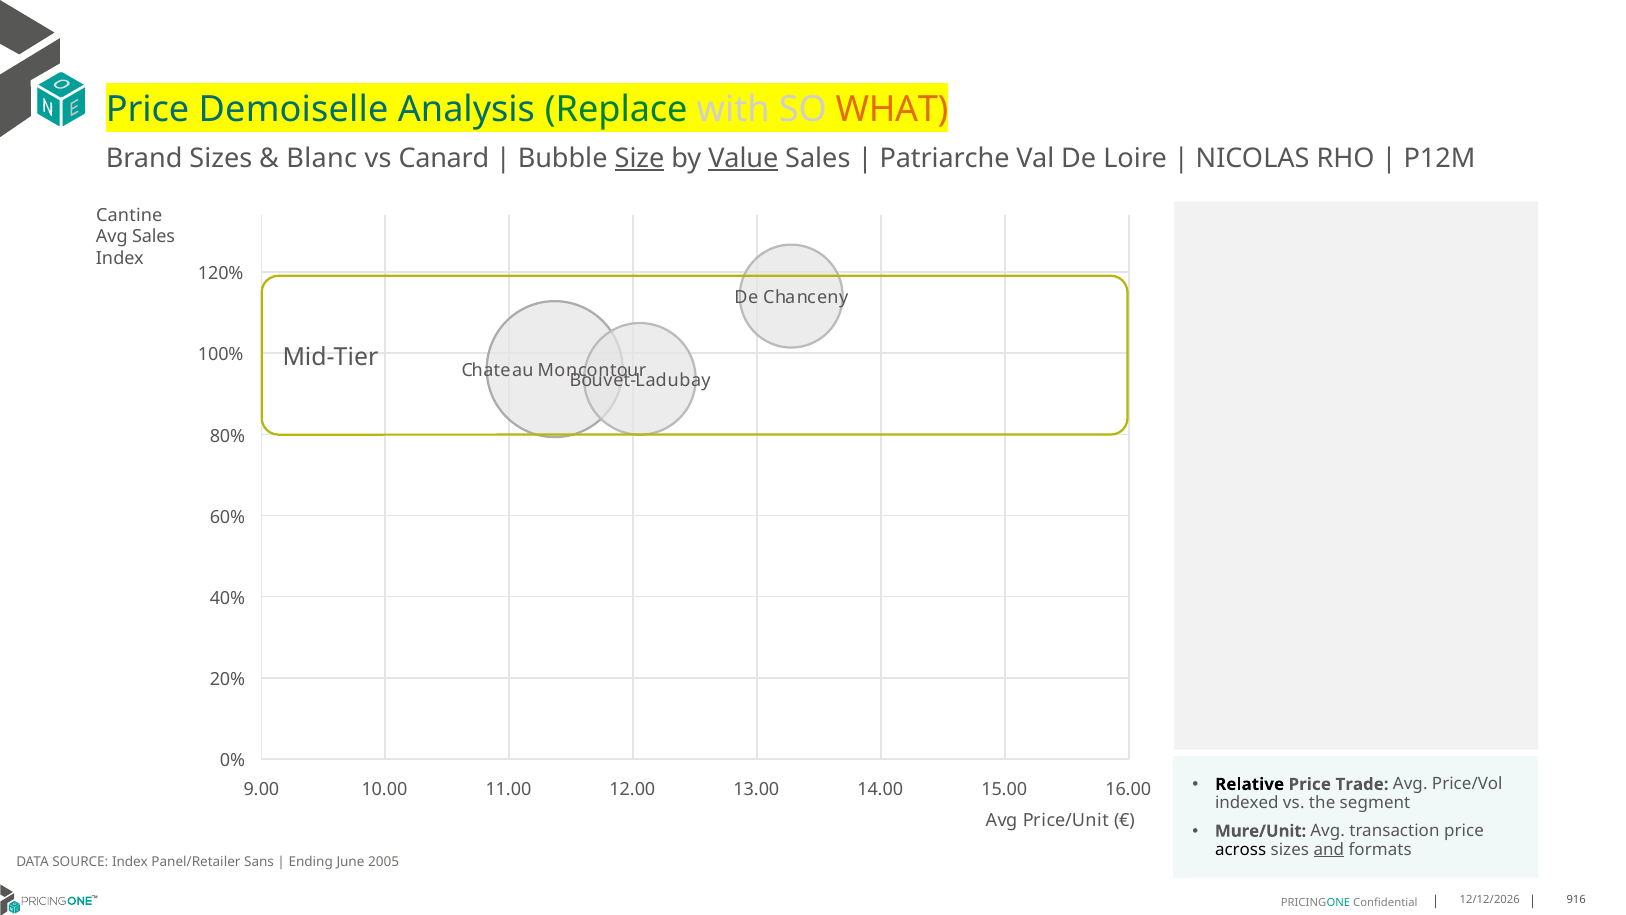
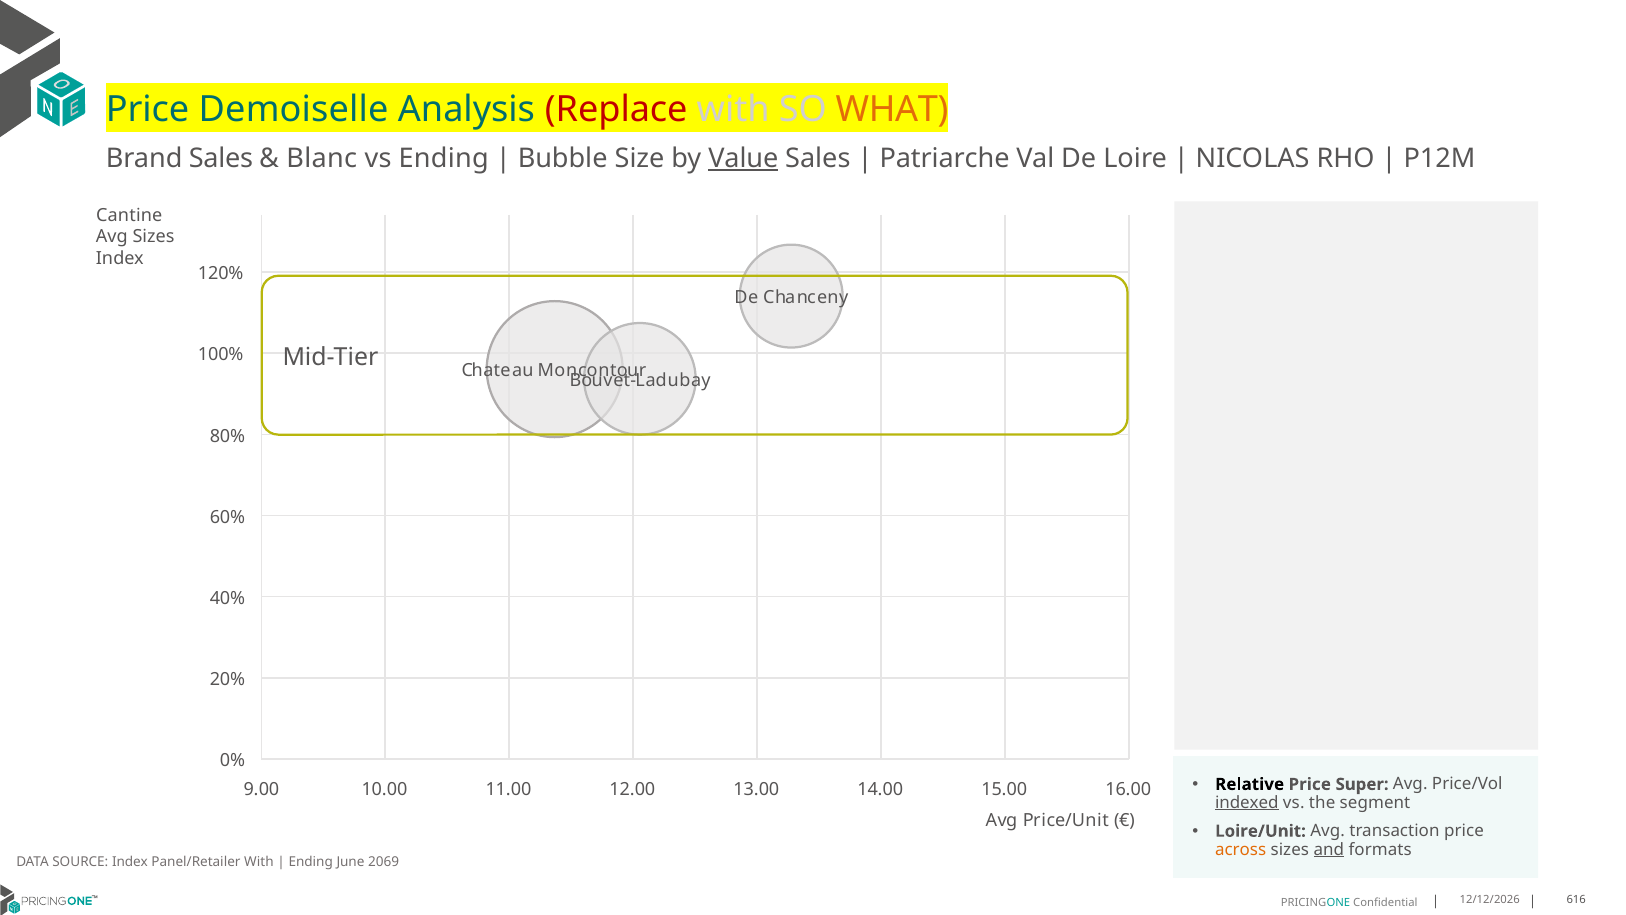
Replace colour: green -> red (616, 109)
Brand Sizes: Sizes -> Sales (221, 159)
vs Canard: Canard -> Ending (444, 159)
Size underline: present -> none (640, 159)
Avg Sales: Sales -> Sizes (154, 237)
Trade: Trade -> Super (1362, 784)
indexed underline: none -> present (1247, 802)
Mure/Unit: Mure/Unit -> Loire/Unit (1261, 831)
across colour: black -> orange (1241, 849)
Panel/Retailer Sans: Sans -> With (259, 861)
2005: 2005 -> 2069 (384, 861)
916: 916 -> 616 (1576, 899)
